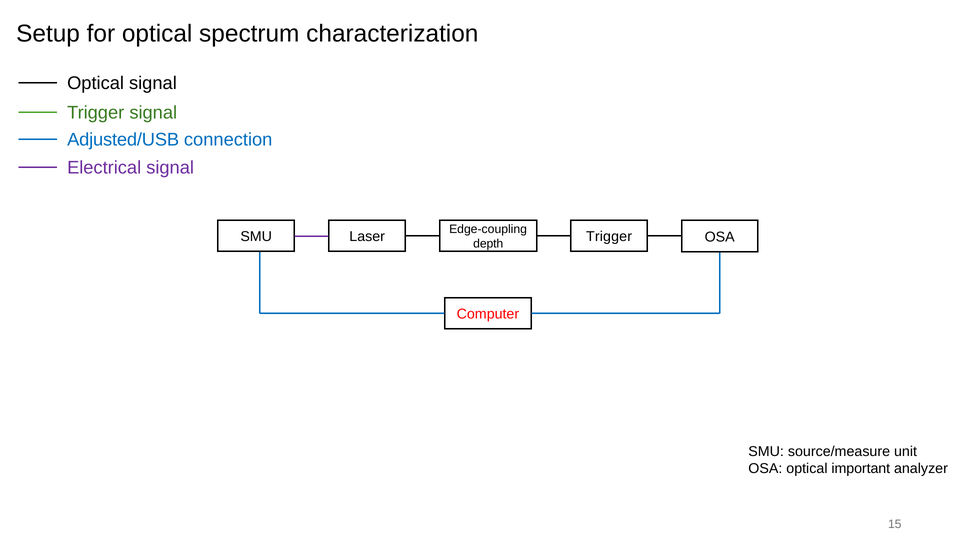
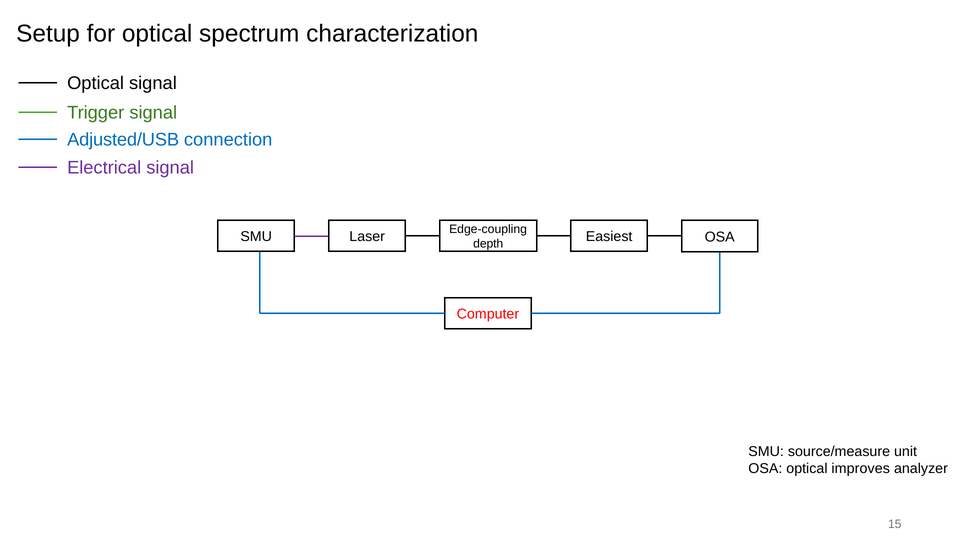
SMU Trigger: Trigger -> Easiest (609, 237)
important: important -> improves (861, 469)
